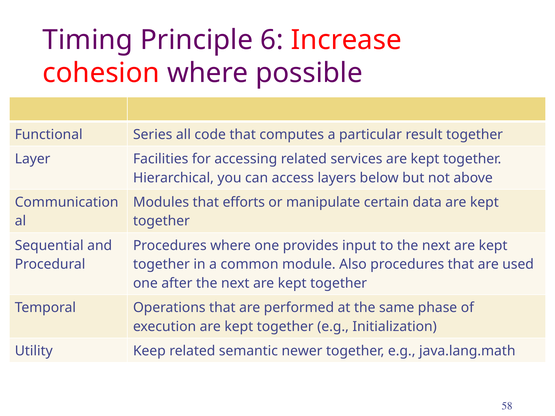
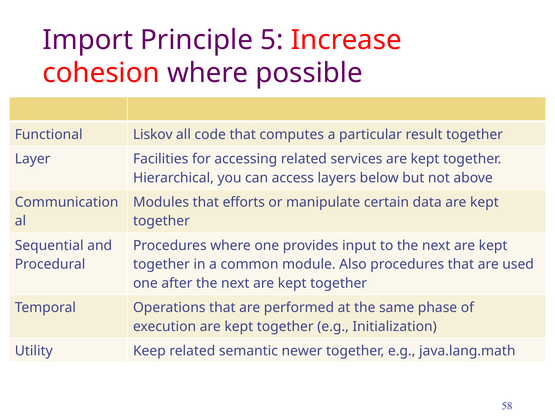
Timing: Timing -> Import (88, 40)
6: 6 -> 5 (272, 40)
Series: Series -> Liskov (153, 135)
